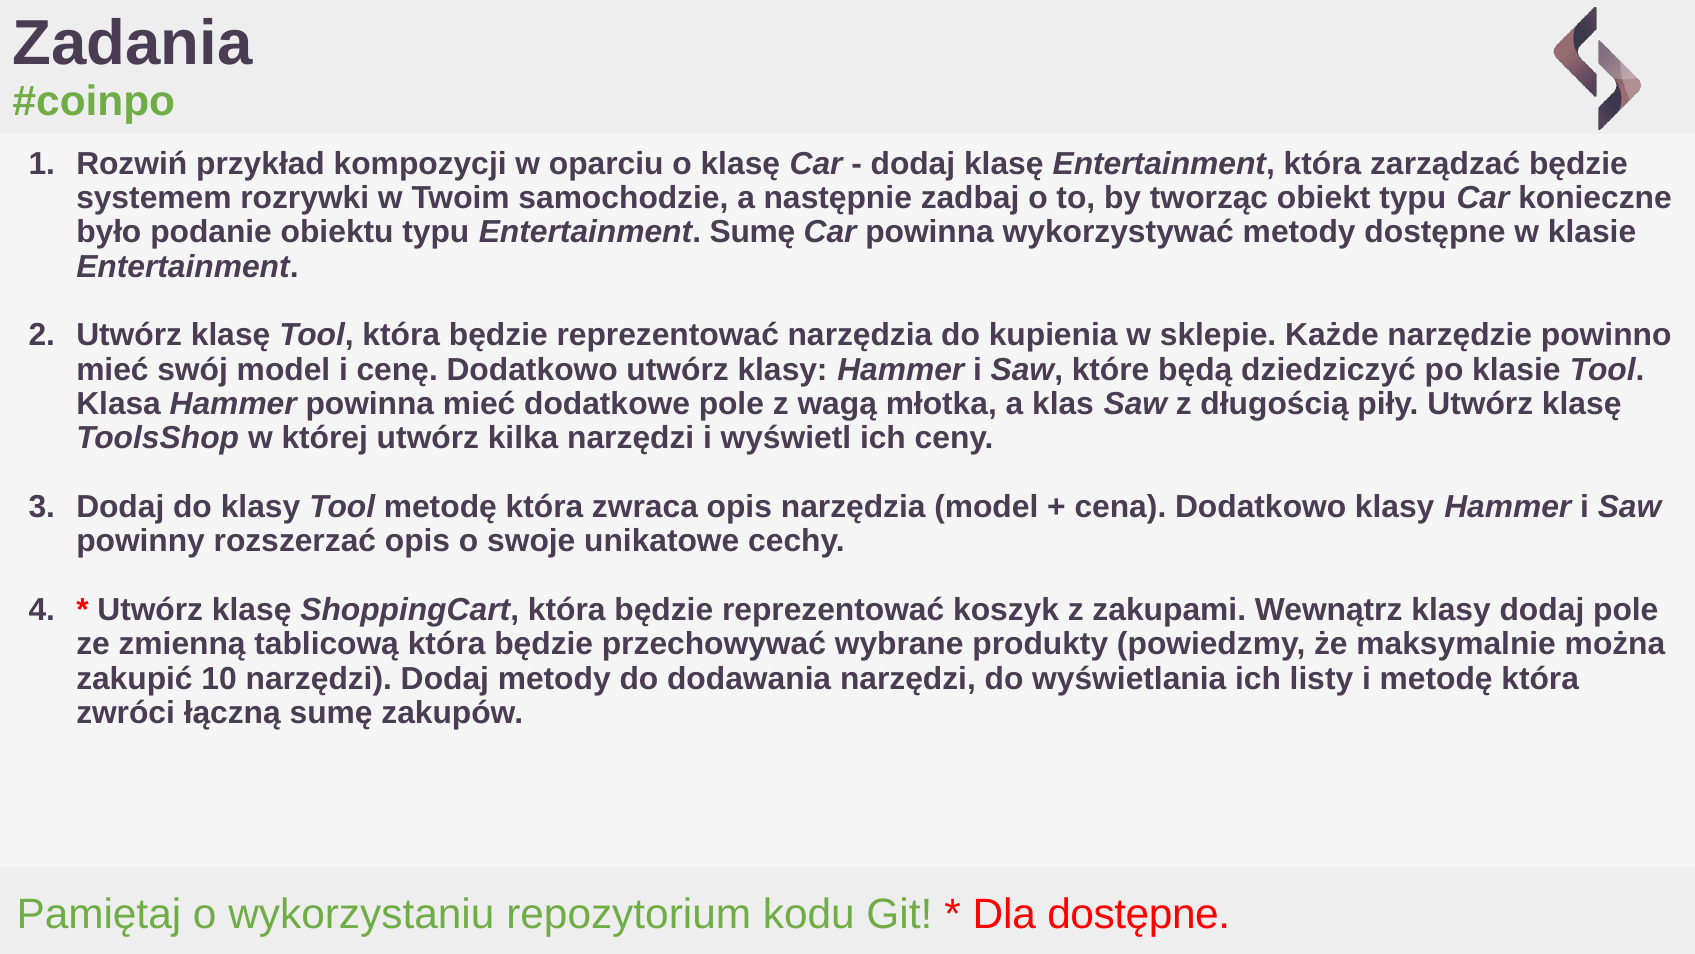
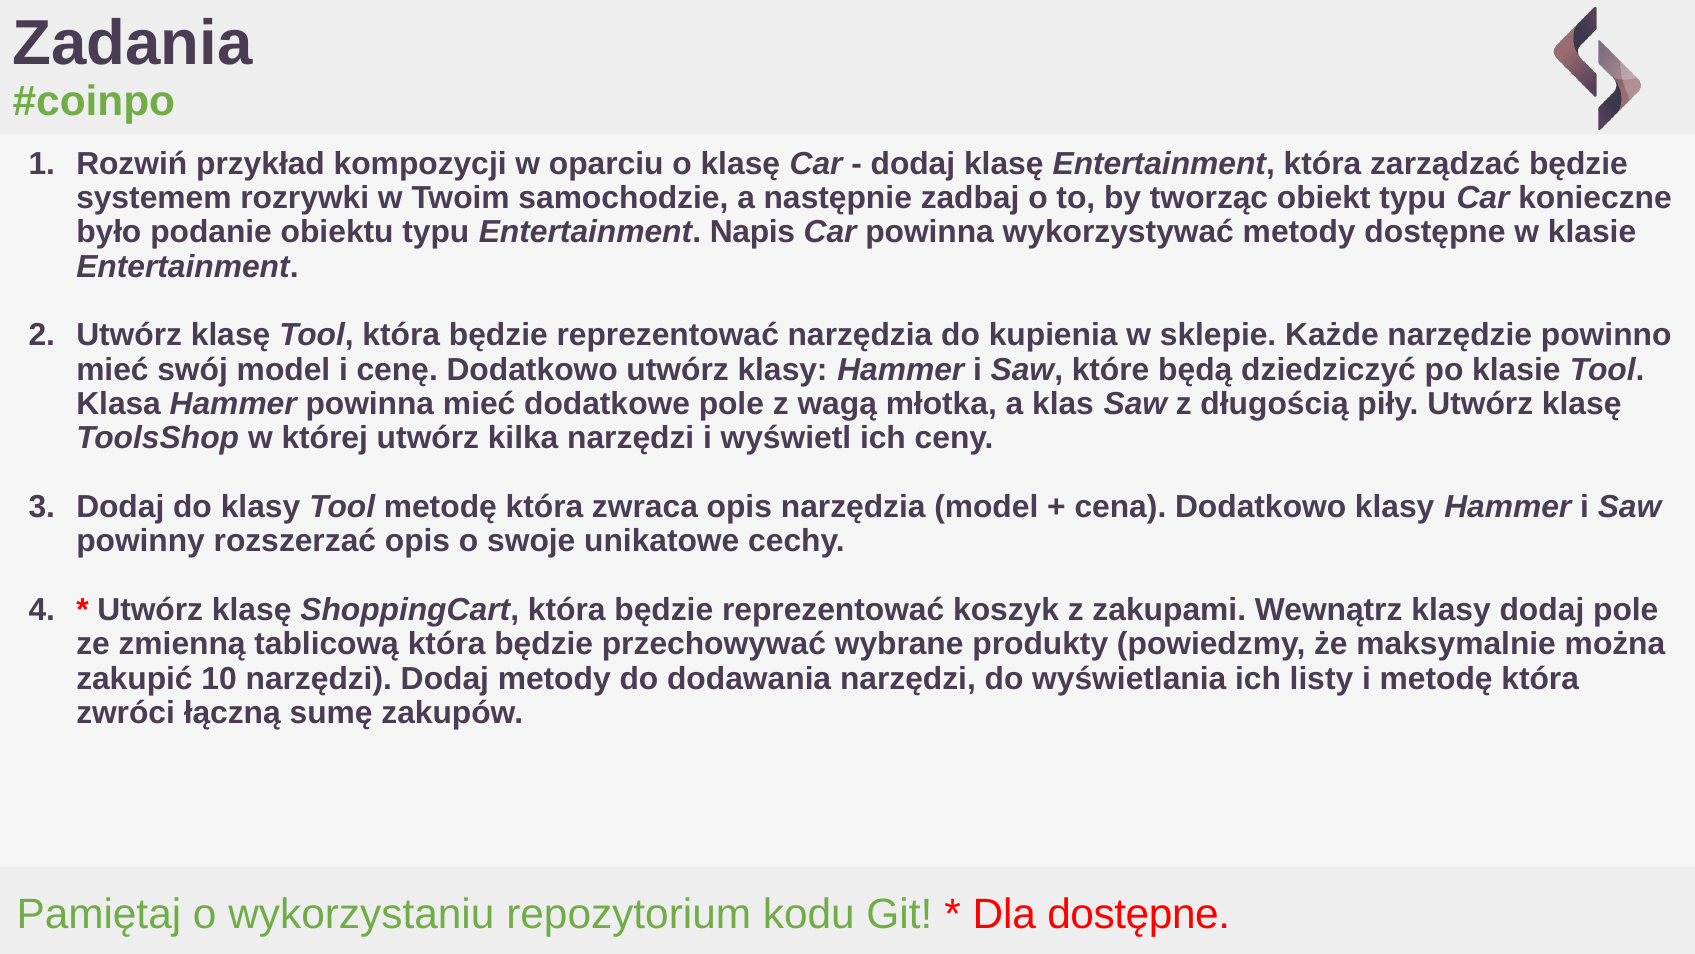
Entertainment Sumę: Sumę -> Napis (752, 232)
